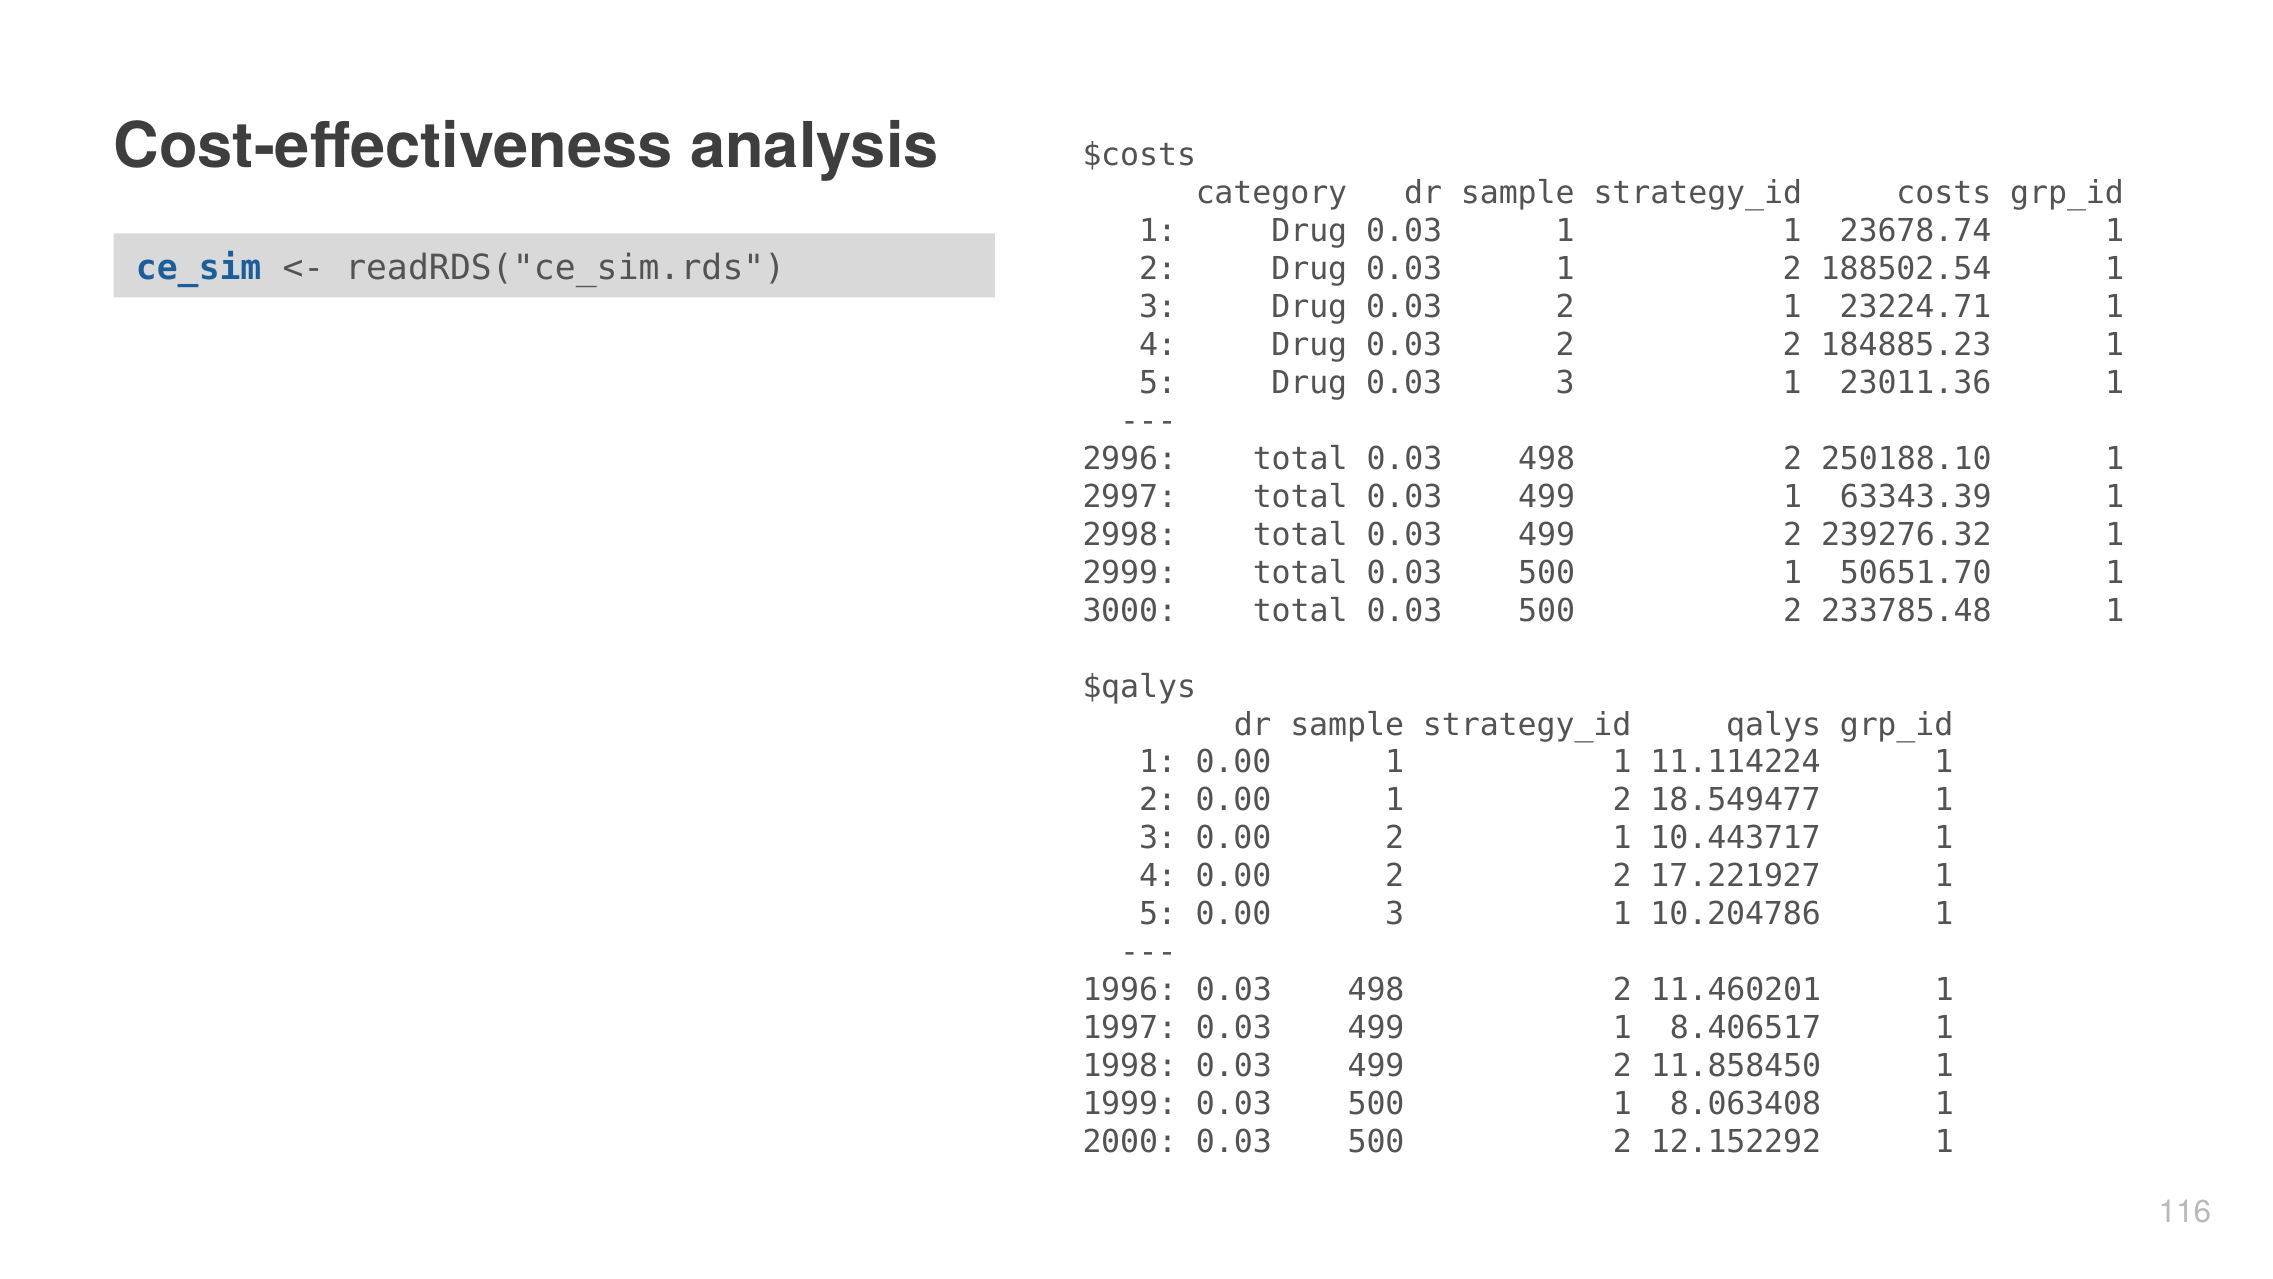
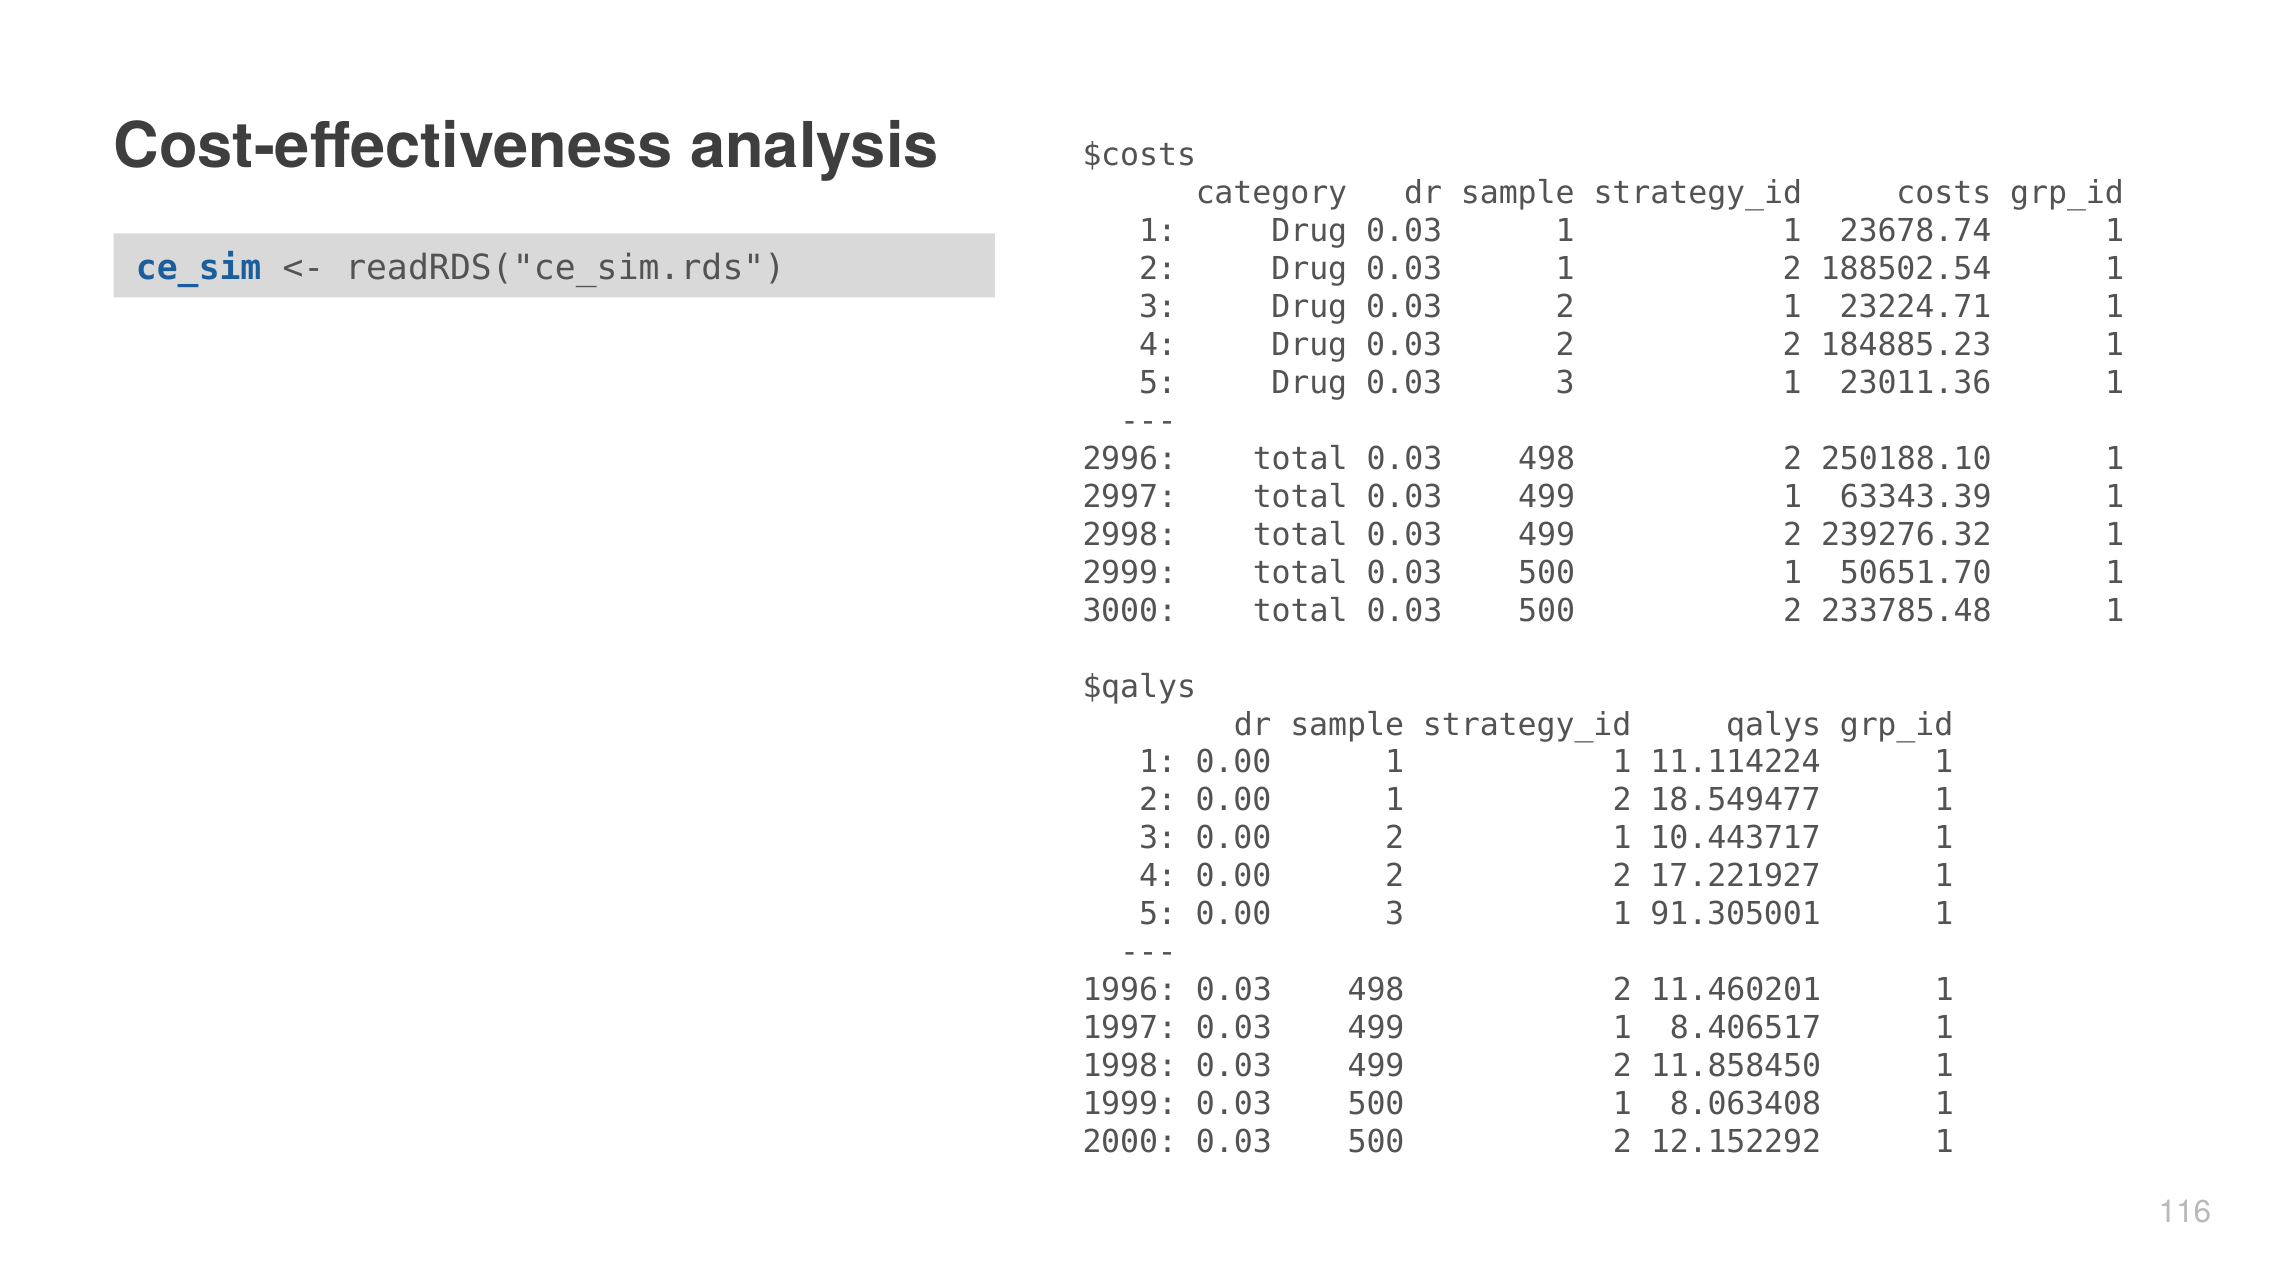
10.204786: 10.204786 -> 91.305001 (1736, 914)
